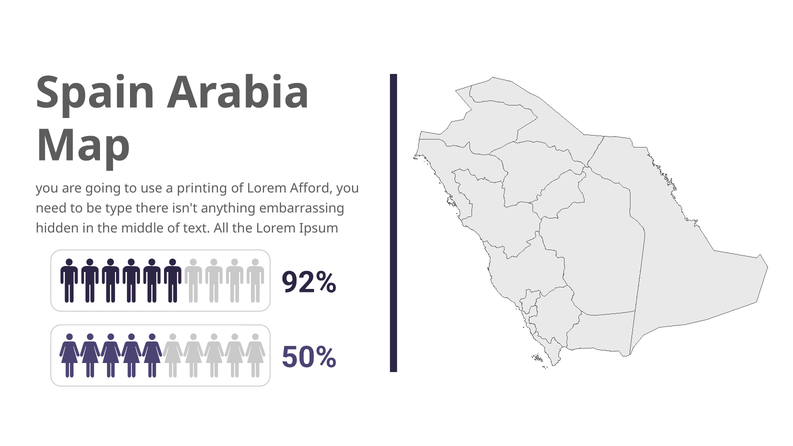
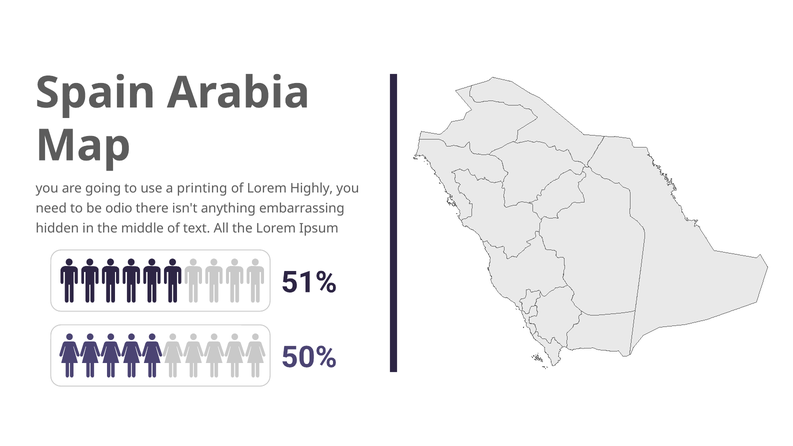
Afford: Afford -> Highly (312, 189)
type: type -> odio (119, 208)
92%: 92% -> 51% (309, 282)
